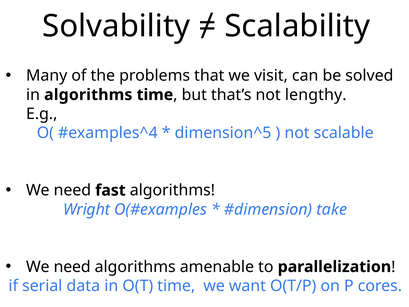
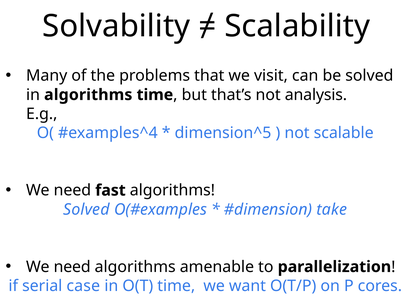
lengthy: lengthy -> analysis (316, 95)
Wright: Wright -> Solved (86, 209)
data: data -> case (83, 286)
